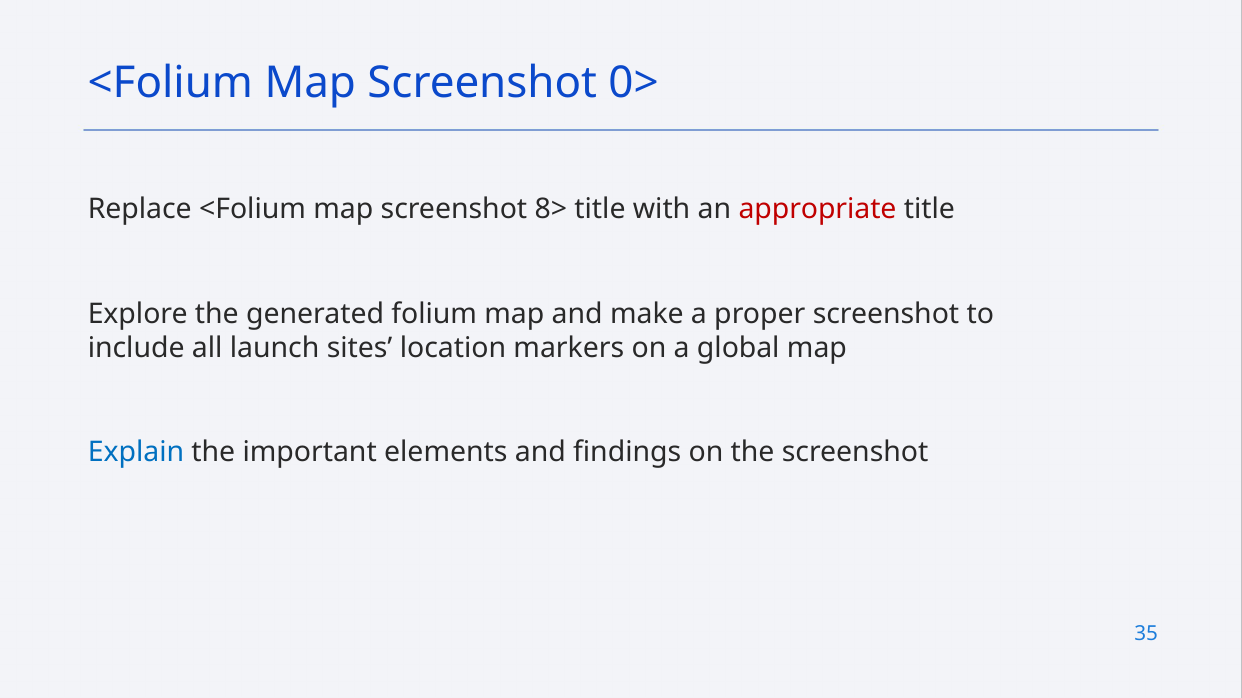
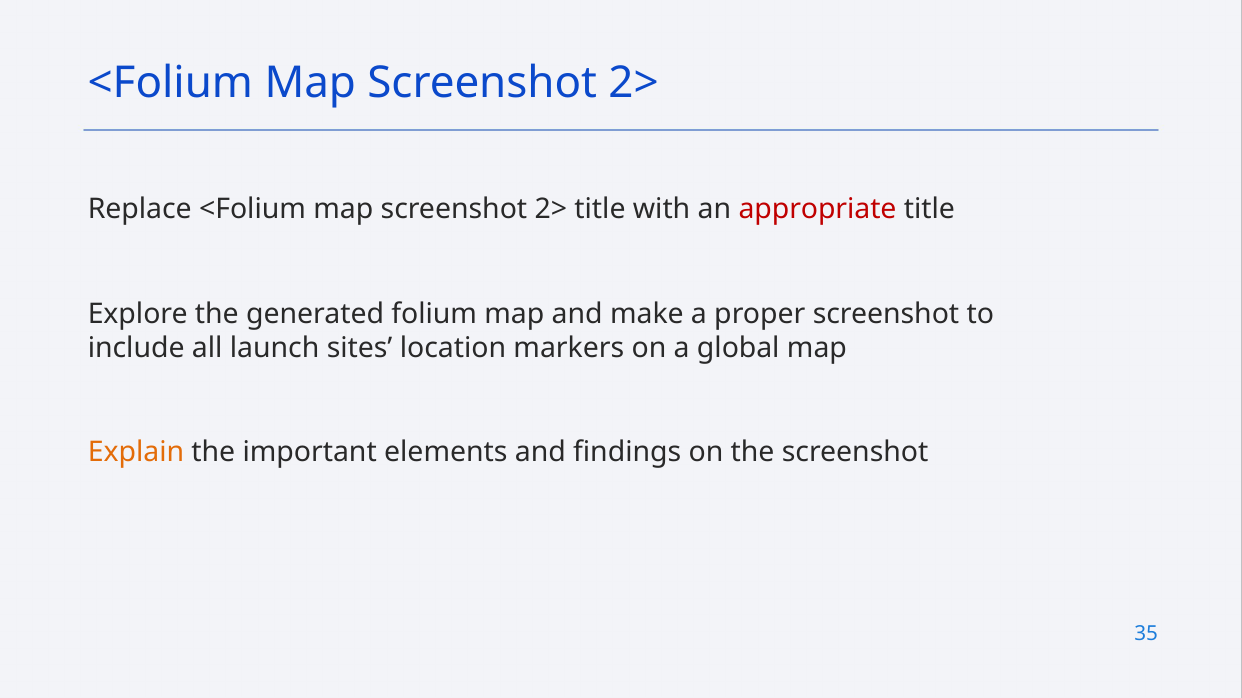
0>: 0> -> 2> (634, 83)
8>: 8> -> 2> (551, 210)
Explain colour: blue -> orange (136, 453)
